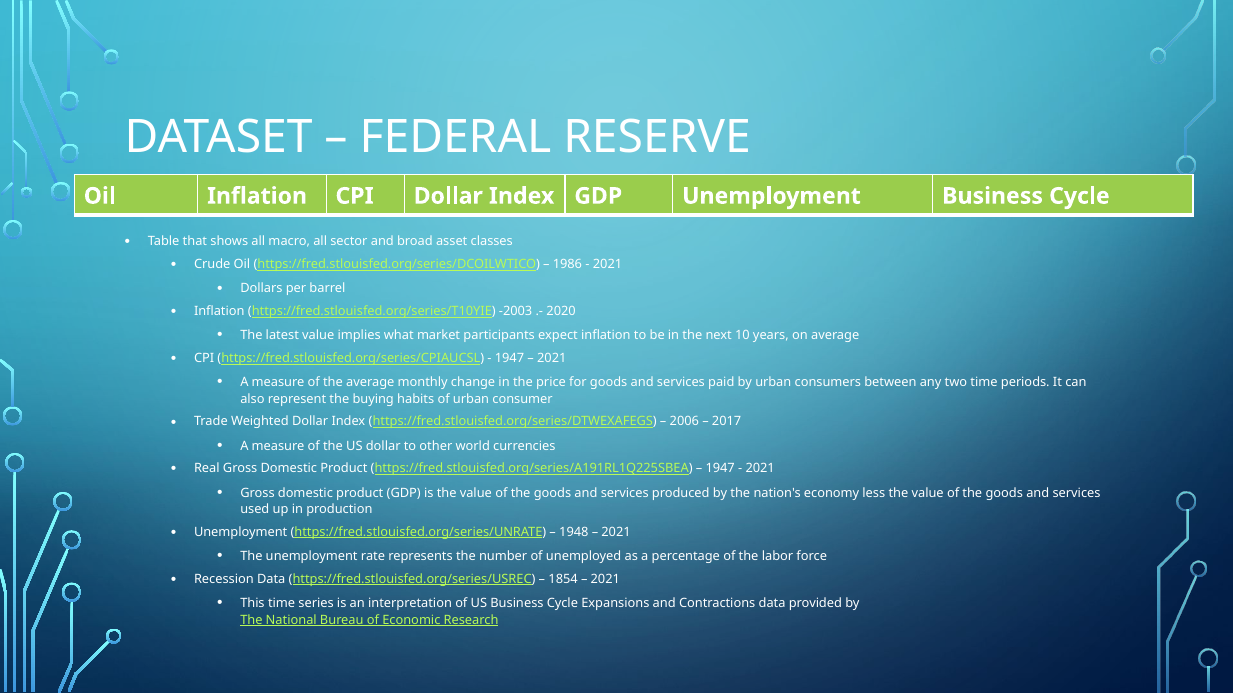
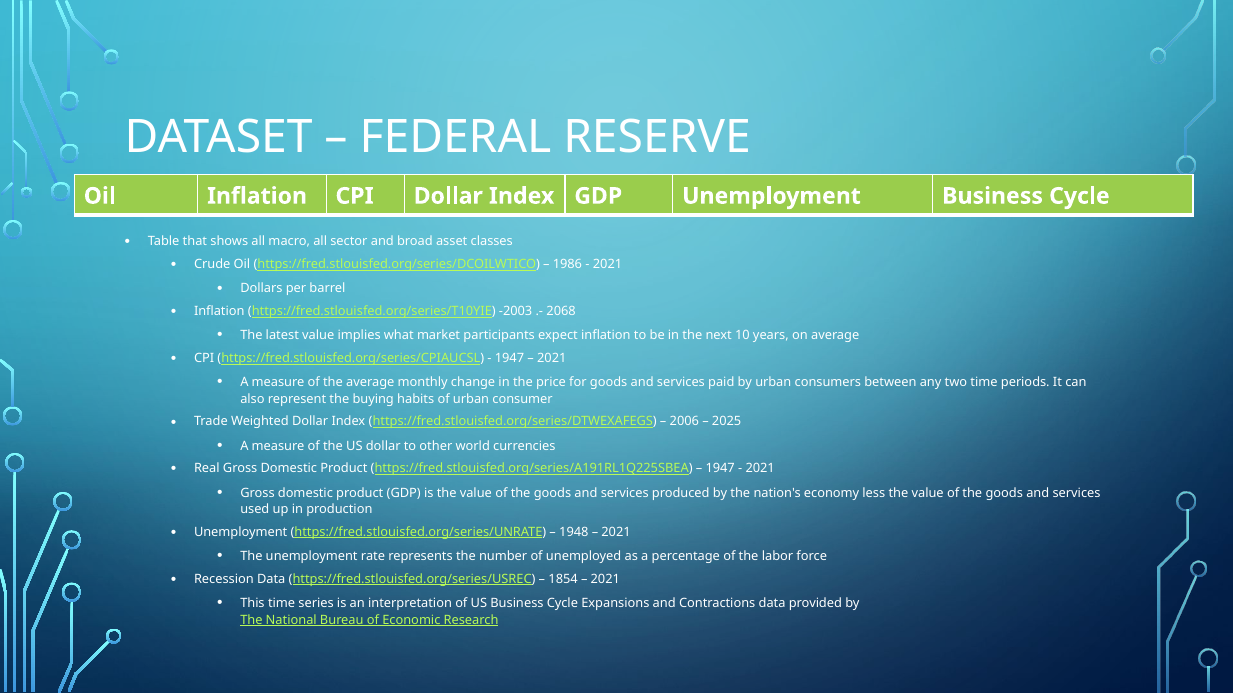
2020: 2020 -> 2068 (561, 311)
2017: 2017 -> 2025 (727, 422)
